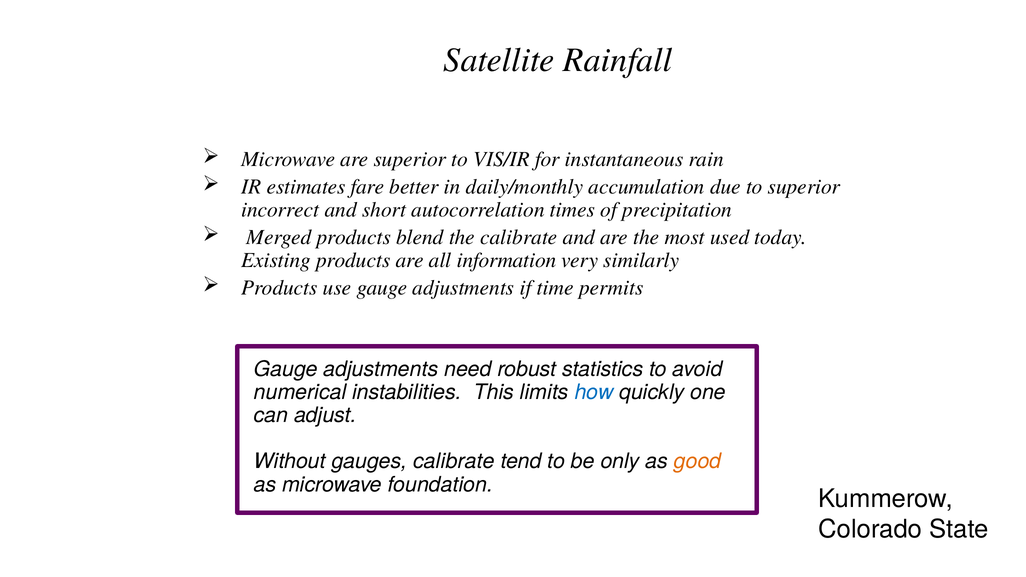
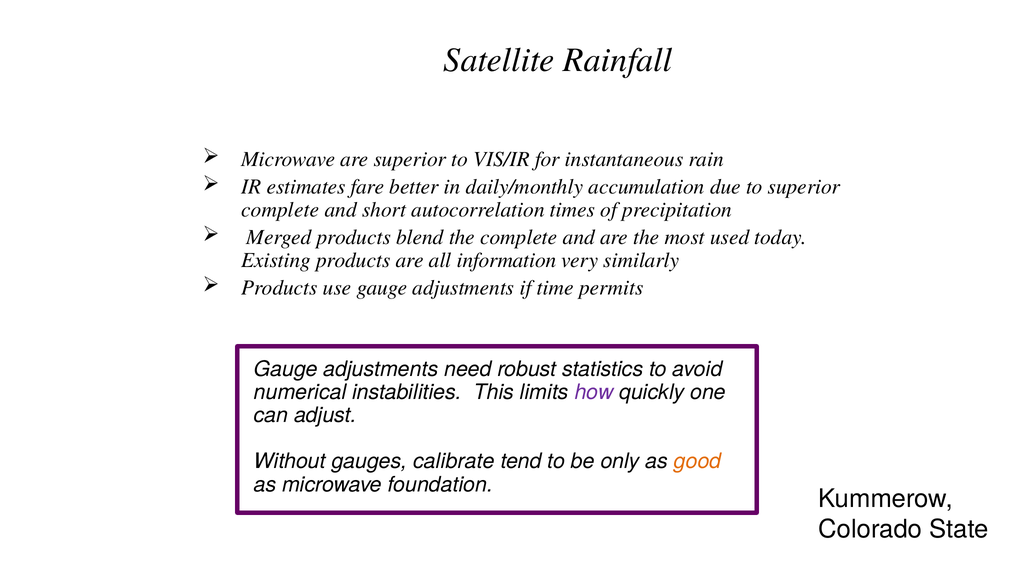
incorrect: incorrect -> complete (280, 210)
the calibrate: calibrate -> complete (519, 237)
how colour: blue -> purple (594, 392)
